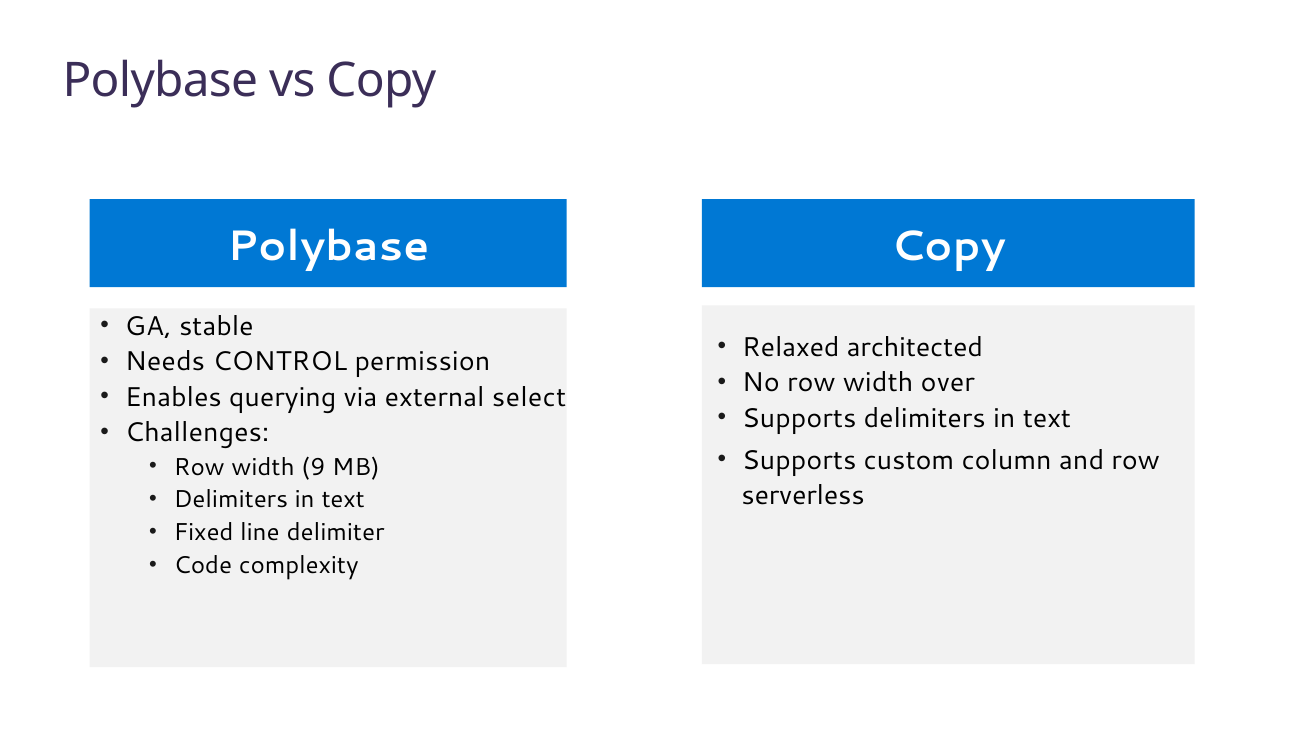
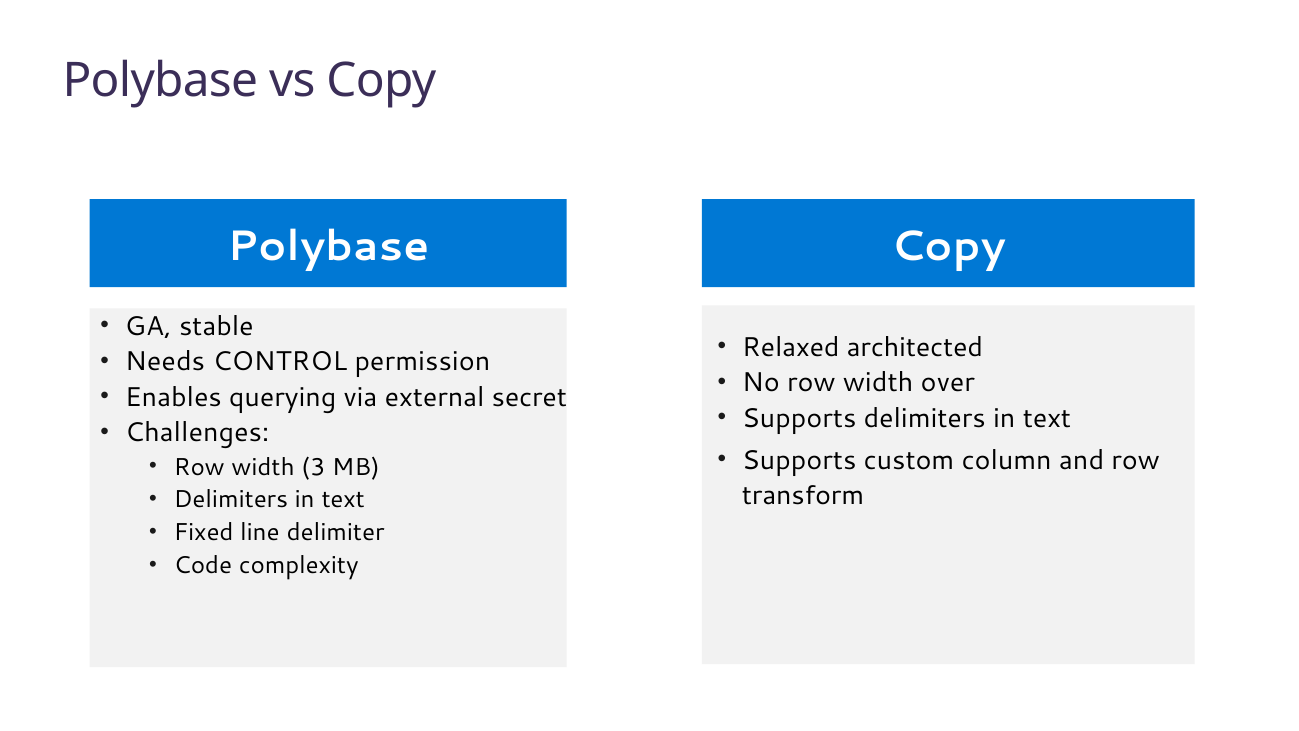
select: select -> secret (529, 397)
9: 9 -> 3 (313, 467)
serverless: serverless -> transform (803, 495)
